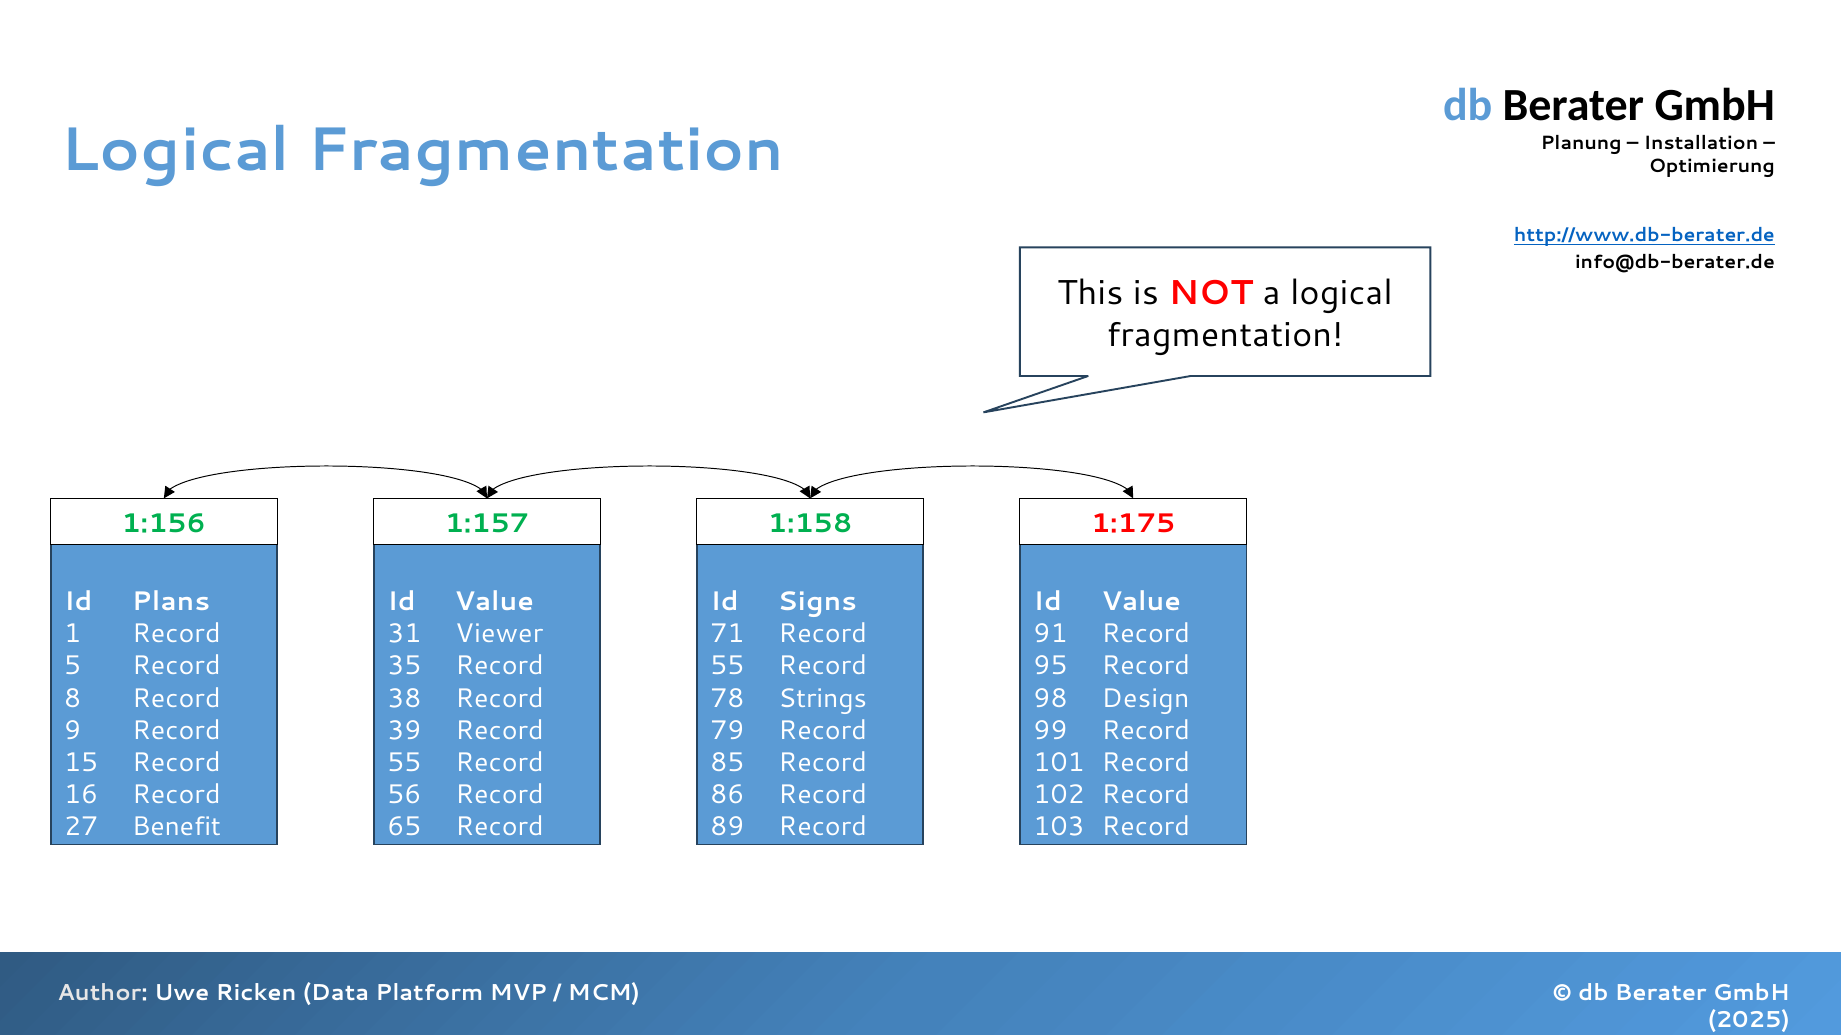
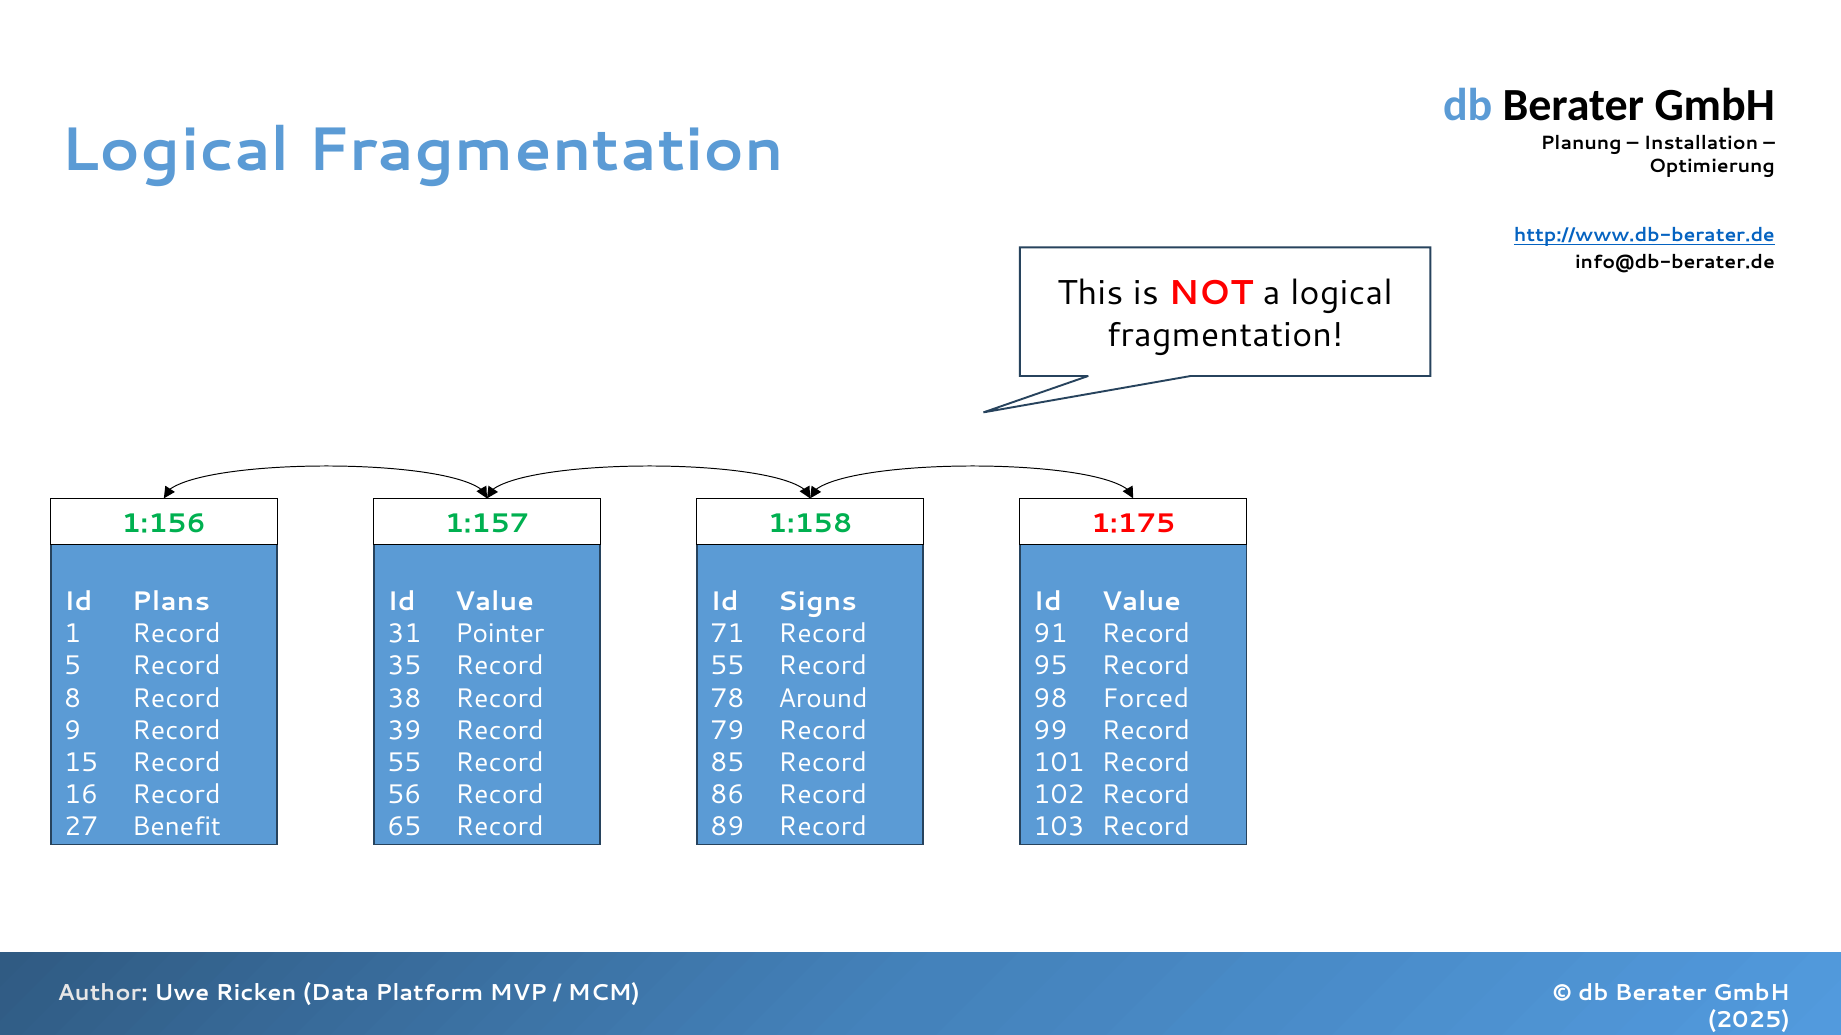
Viewer: Viewer -> Pointer (500, 634)
Strings: Strings -> Around (823, 699)
Design: Design -> Forced (1146, 699)
